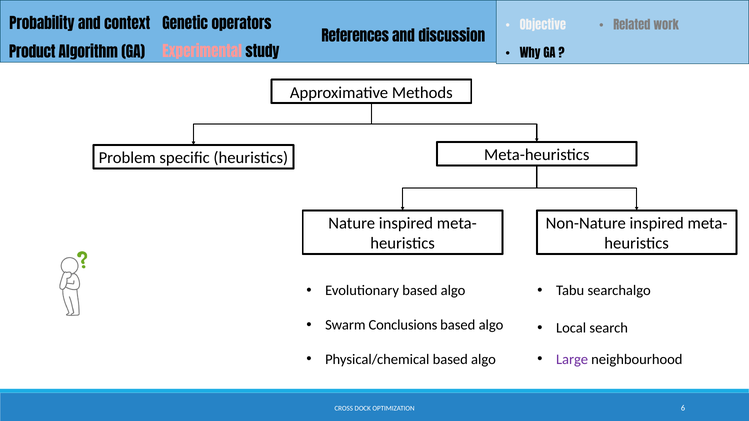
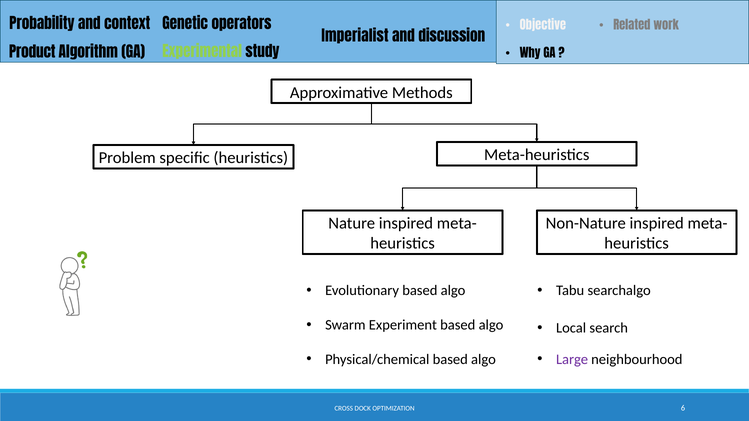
References: References -> Imperialist (355, 37)
Experimental colour: pink -> light green (202, 52)
Conclusions: Conclusions -> Experiment (403, 325)
